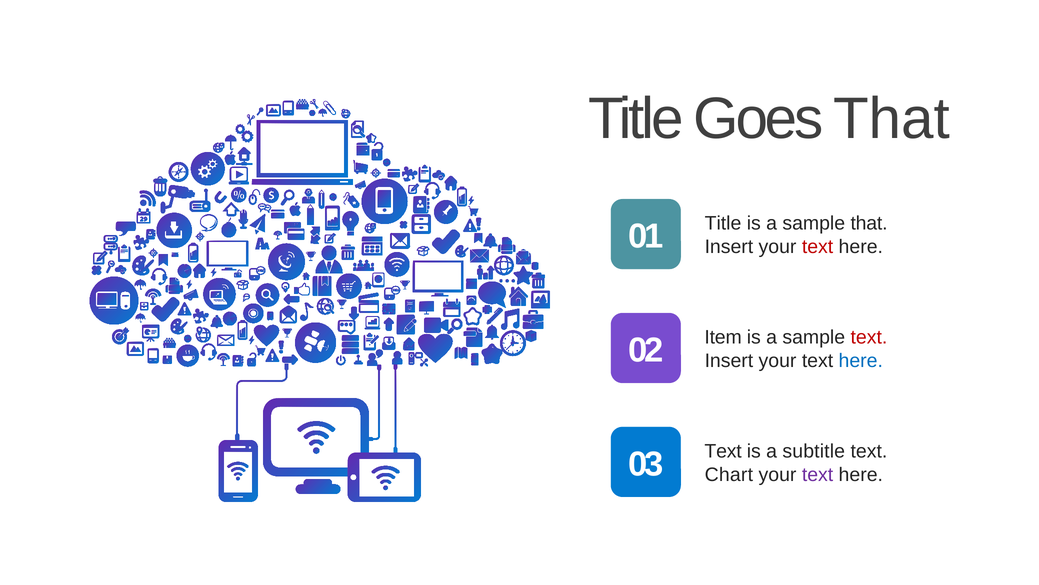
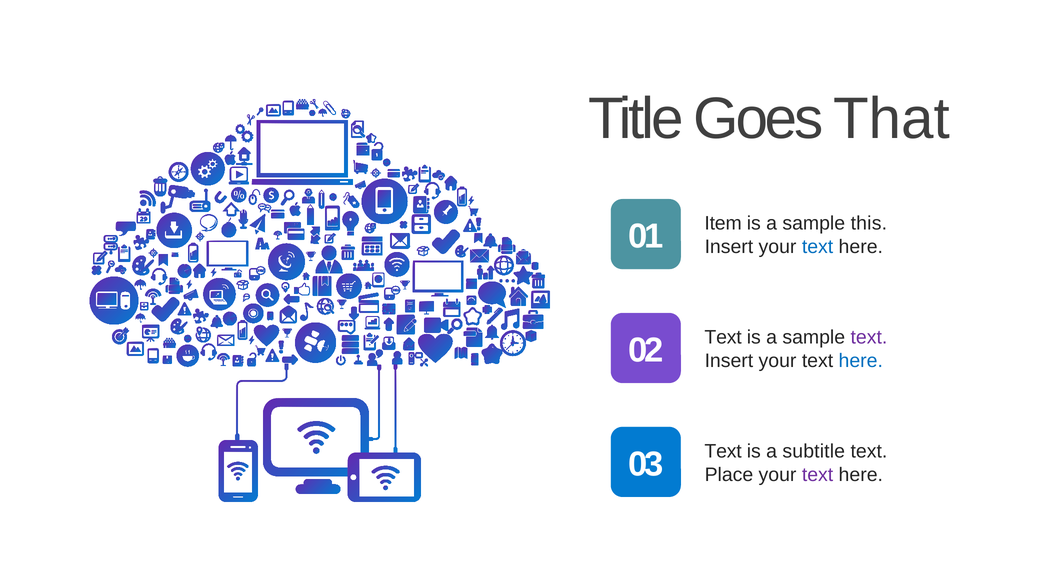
Title: Title -> Item (723, 223)
sample that: that -> this (869, 223)
text colour: red -> blue (818, 247)
Item: Item -> Text (723, 337)
text colour: red -> purple (869, 337)
Chart: Chart -> Place (729, 474)
